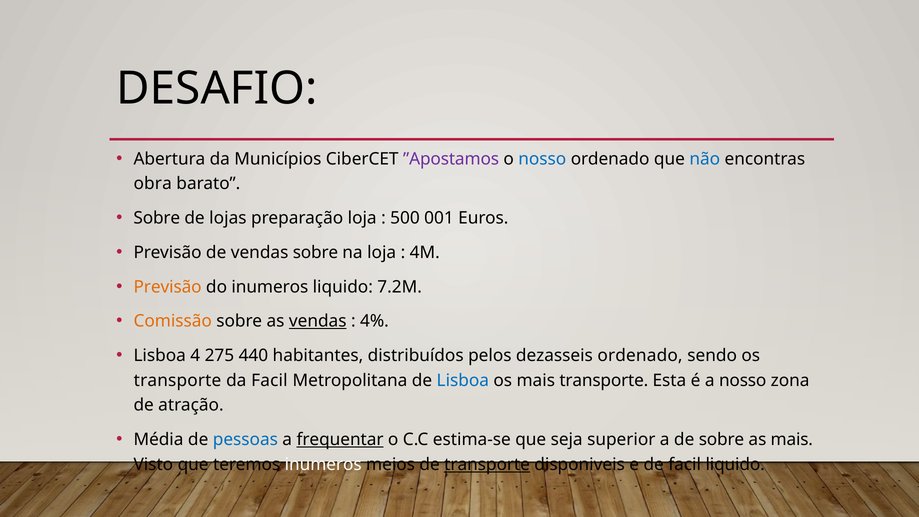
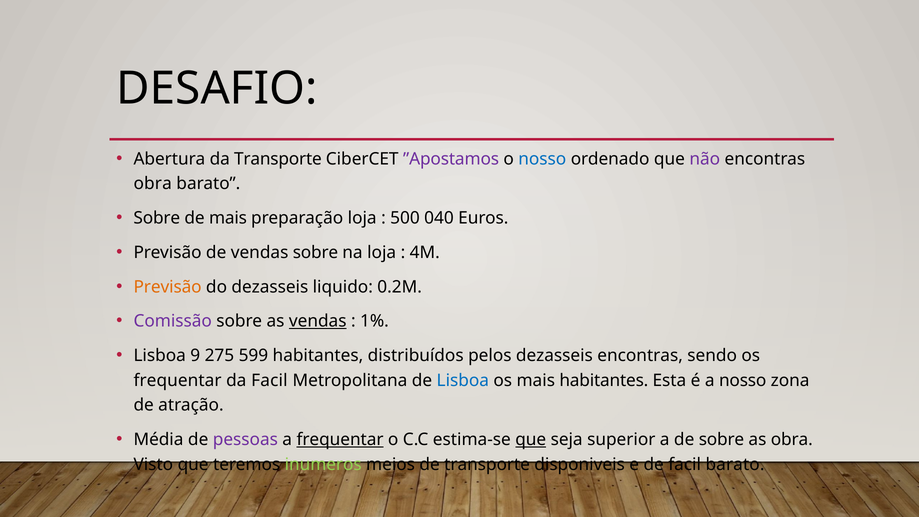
da Municípios: Municípios -> Transporte (278, 159)
não colour: blue -> purple (705, 159)
de lojas: lojas -> mais (228, 218)
001: 001 -> 040 (439, 218)
do inumeros: inumeros -> dezasseis (270, 287)
7.2M: 7.2M -> 0.2M (400, 287)
Comissão colour: orange -> purple (173, 321)
4%: 4% -> 1% (374, 321)
4: 4 -> 9 (195, 356)
440: 440 -> 599 (253, 356)
dezasseis ordenado: ordenado -> encontras (640, 356)
transporte: transporte -> frequentar (178, 380)
mais transporte: transporte -> habitantes (604, 380)
pessoas colour: blue -> purple (245, 440)
que underline: none -> present (531, 440)
as mais: mais -> obra (792, 440)
inumeros colour: white -> light green (323, 464)
transporte underline: present -> none (487, 464)
facil liquido: liquido -> barato (735, 464)
